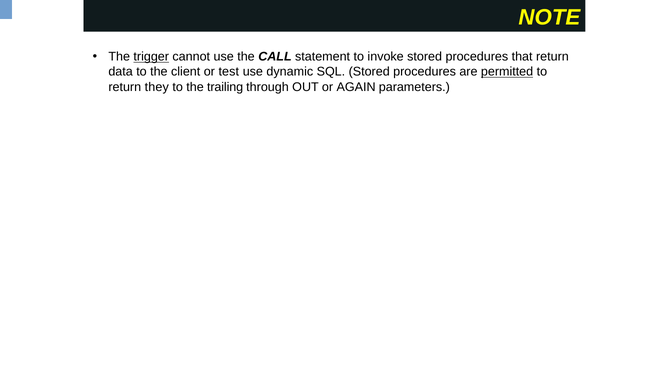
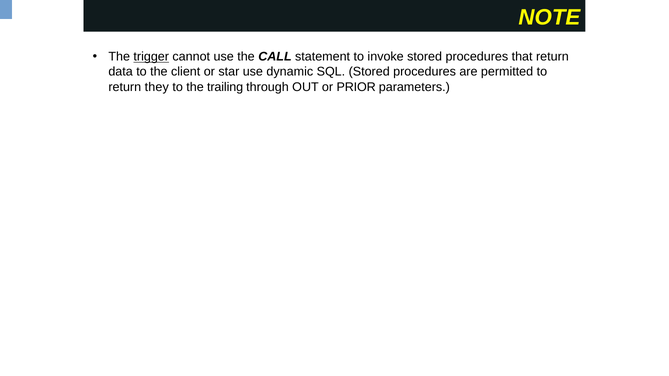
test: test -> star (229, 72)
permitted underline: present -> none (507, 72)
AGAIN: AGAIN -> PRIOR (356, 87)
